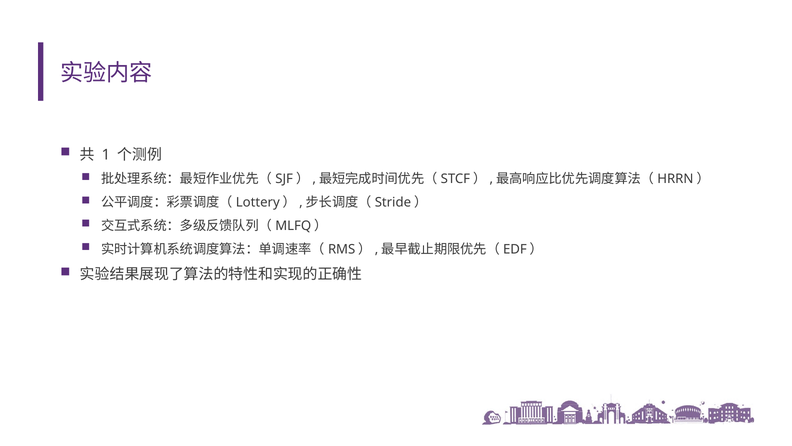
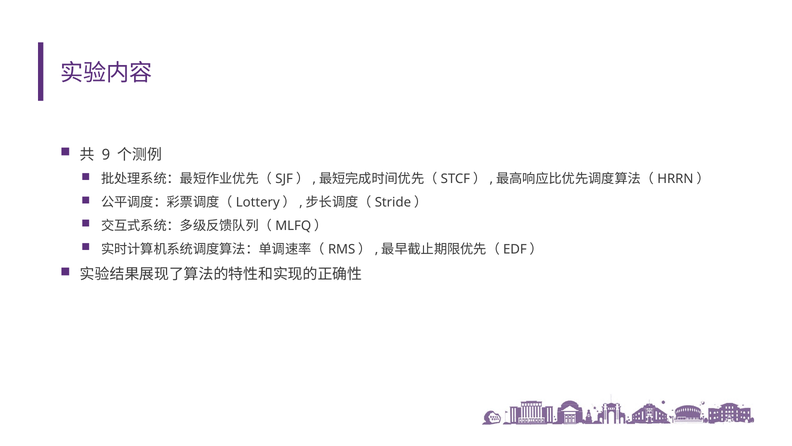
1: 1 -> 9 (106, 155)
